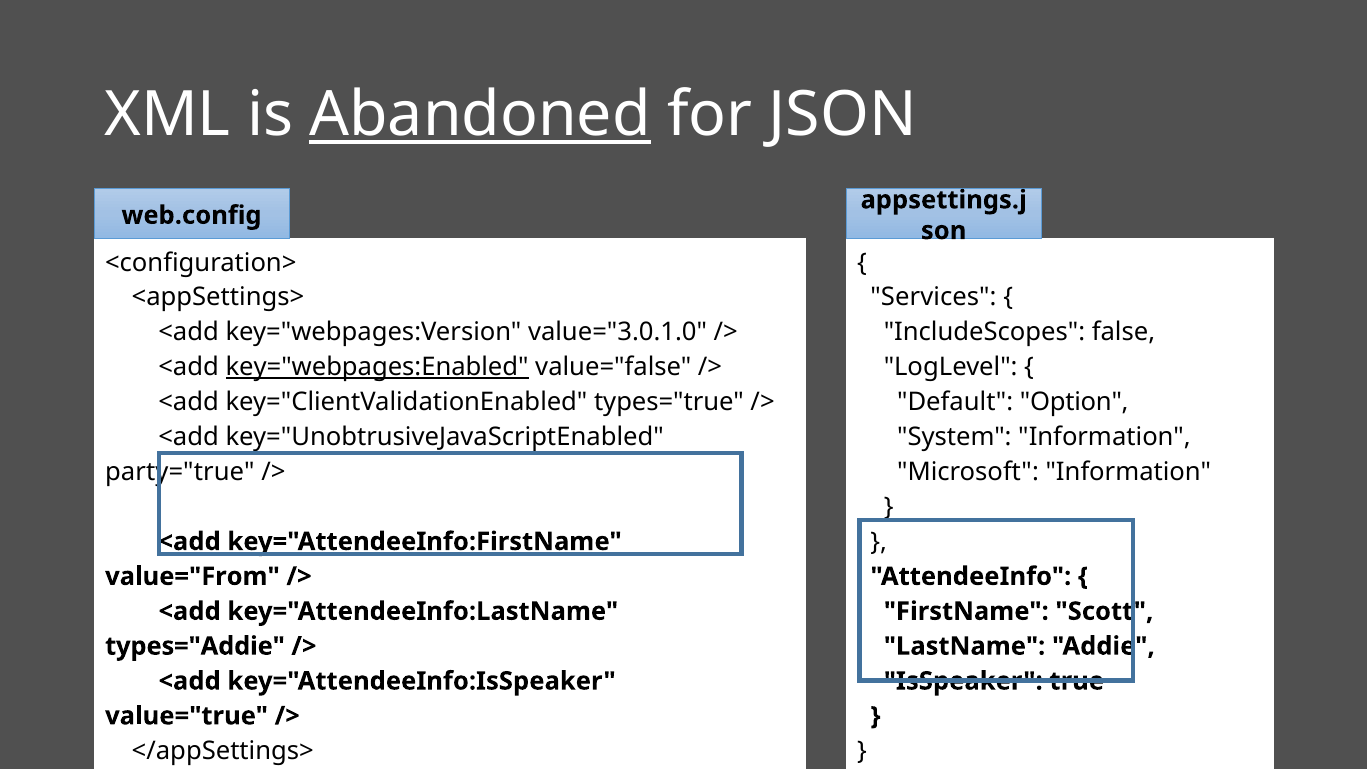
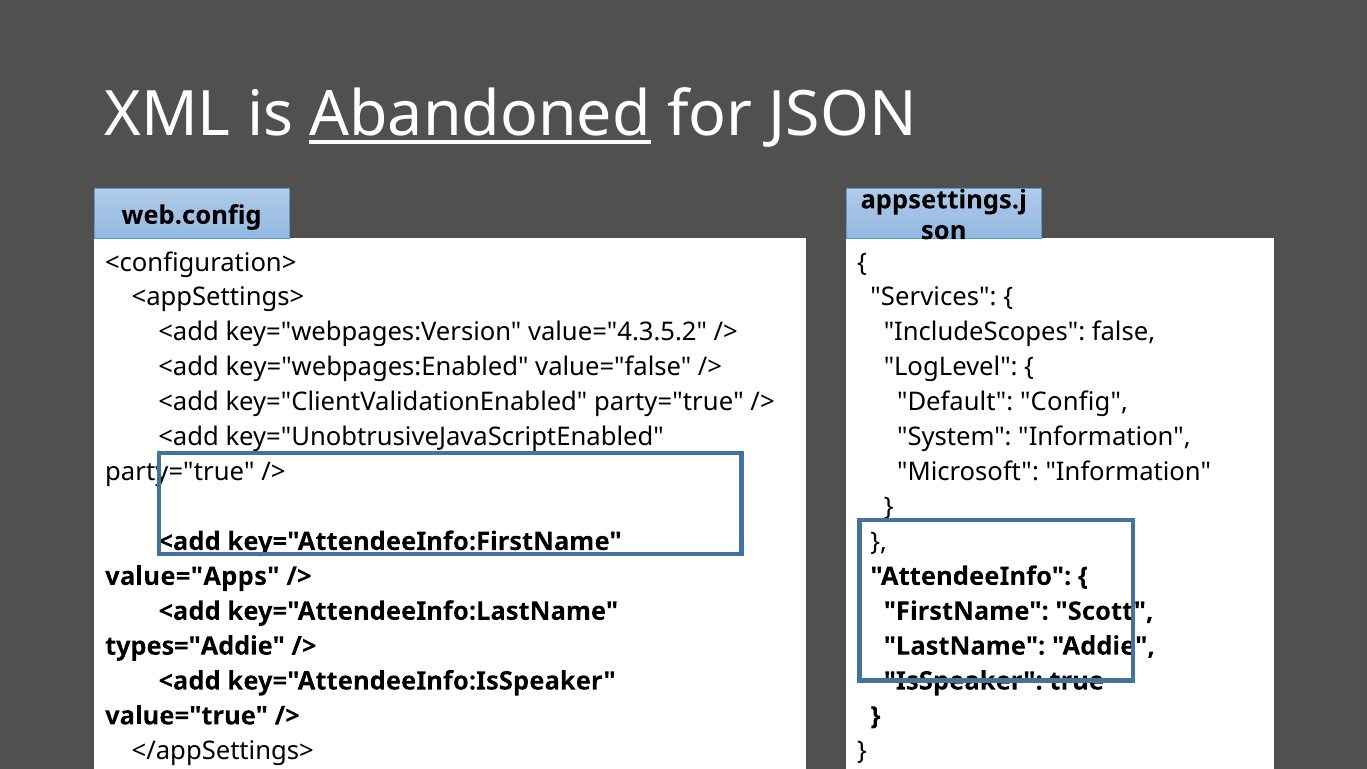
value="3.0.1.0: value="3.0.1.0 -> value="4.3.5.2 (618, 332)
key="webpages:Enabled underline: present -> none (377, 367)
key="ClientValidationEnabled types="true: types="true -> party="true (669, 402)
Option: Option -> Config (1074, 402)
value="From: value="From -> value="Apps (192, 576)
